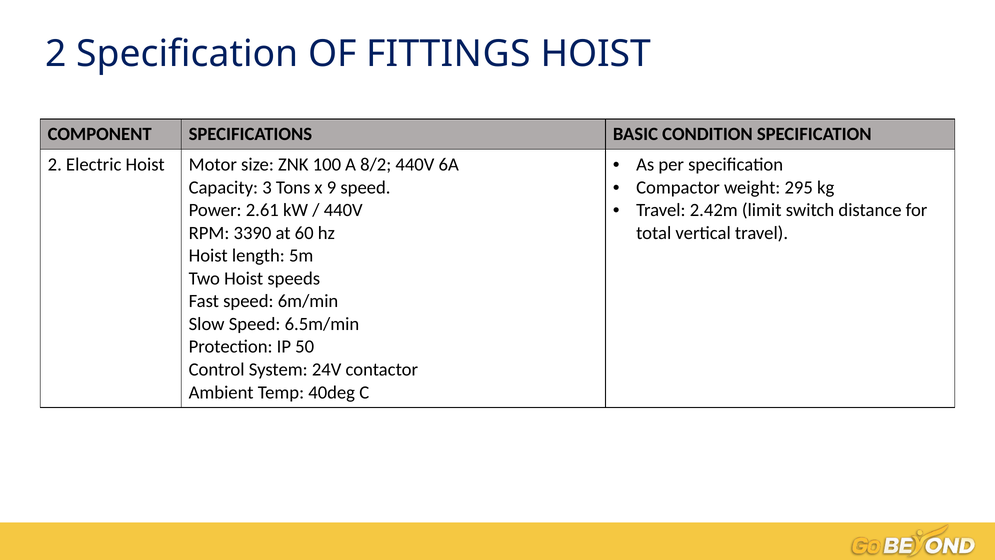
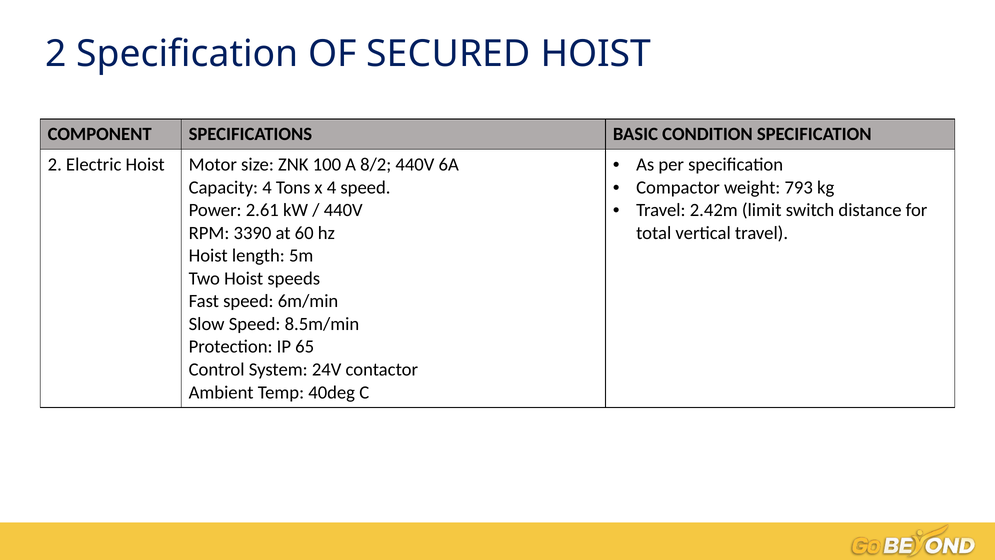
FITTINGS: FITTINGS -> SECURED (448, 54)
295: 295 -> 793 (799, 187)
Capacity 3: 3 -> 4 (267, 187)
x 9: 9 -> 4 (331, 187)
6.5m/min: 6.5m/min -> 8.5m/min (322, 324)
50: 50 -> 65 (305, 347)
